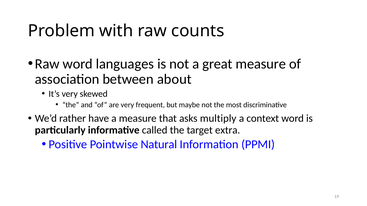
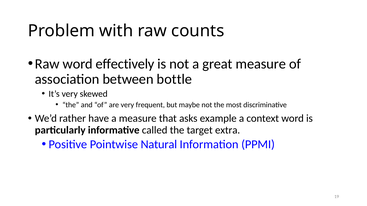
languages: languages -> effectively (125, 64)
about: about -> bottle (174, 79)
multiply: multiply -> example (218, 119)
